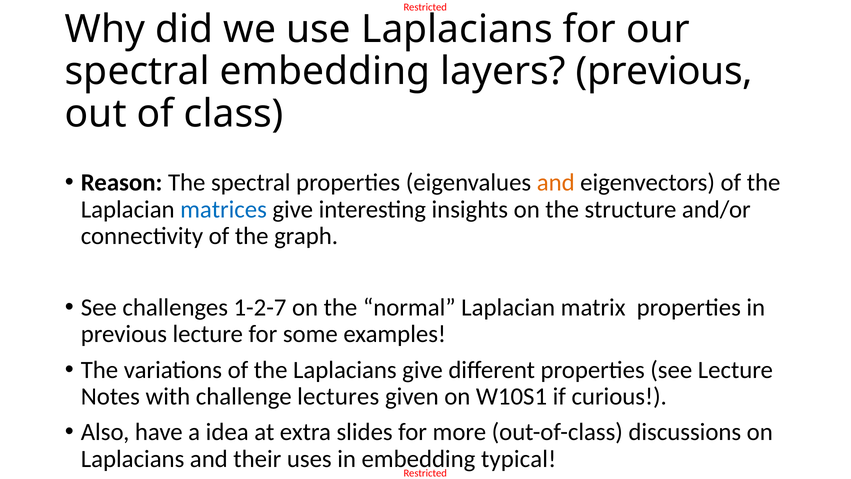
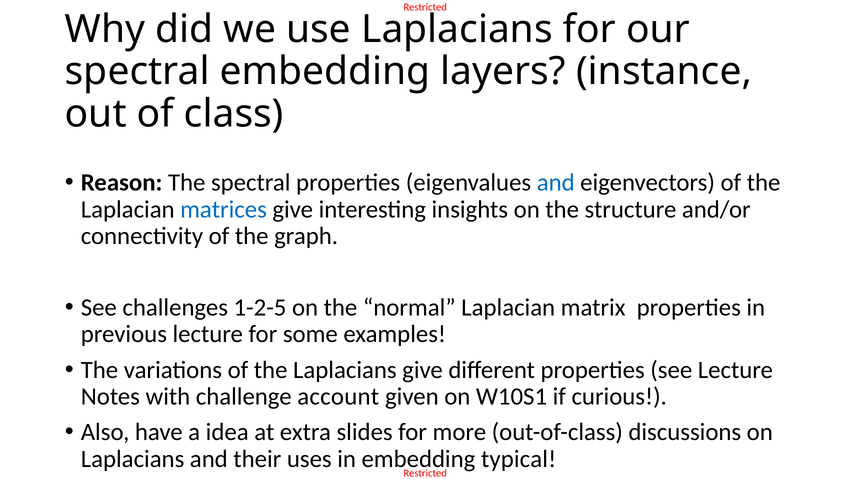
layers previous: previous -> instance (664, 71)
and colour: orange -> blue (556, 182)
1-2-7: 1-2-7 -> 1-2-5 (260, 307)
lectures: lectures -> account (338, 396)
